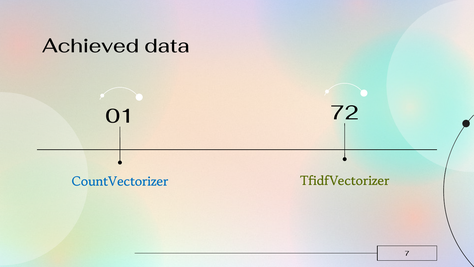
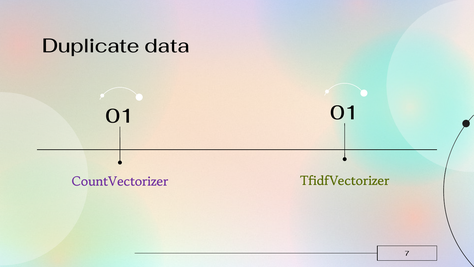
Achieved: Achieved -> Duplicate (91, 46)
01 72: 72 -> 01 (345, 113)
CountVectorizer colour: blue -> purple (120, 182)
